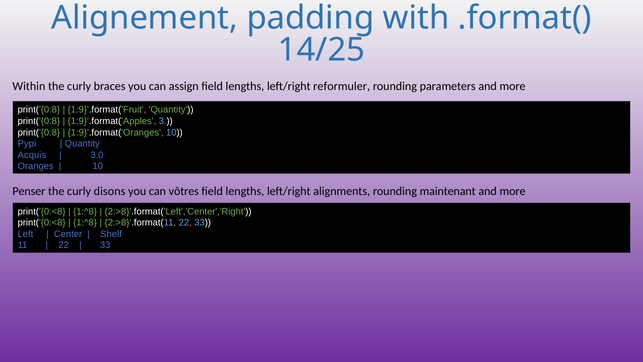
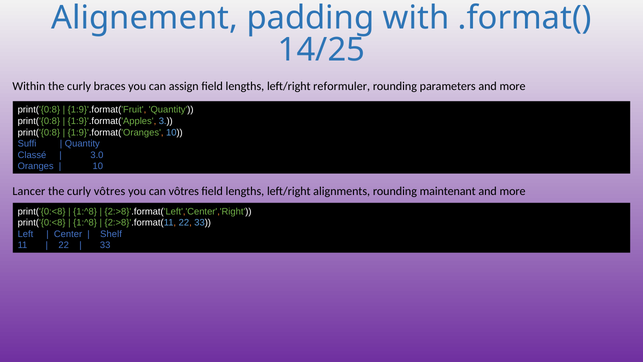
Pypi: Pypi -> Suffi (27, 144)
Acquis: Acquis -> Classé (32, 155)
Penser: Penser -> Lancer (29, 191)
curly disons: disons -> vôtres (110, 191)
